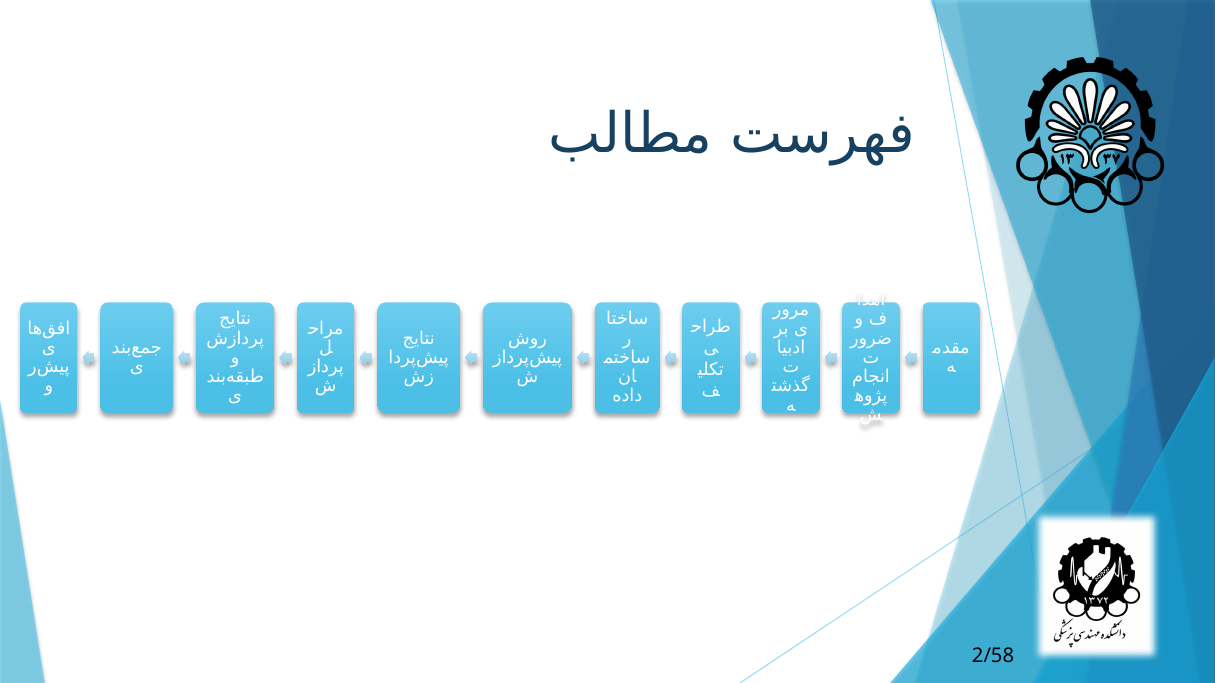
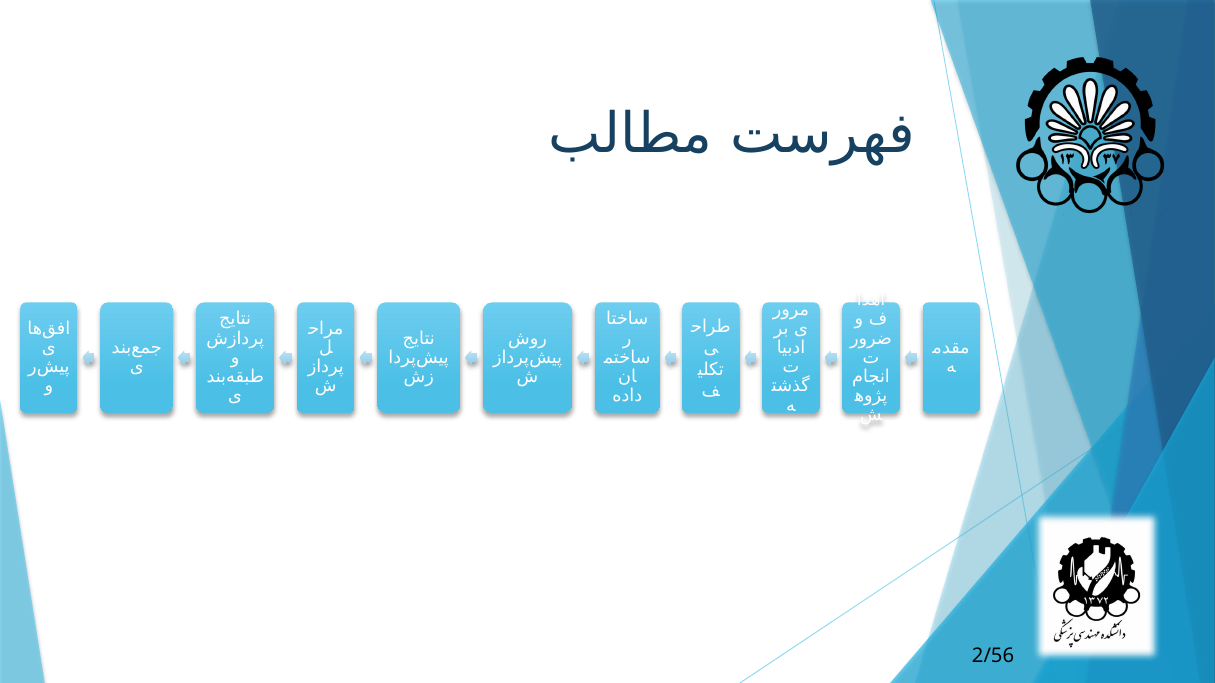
2/58: 2/58 -> 2/56 (993, 656)
